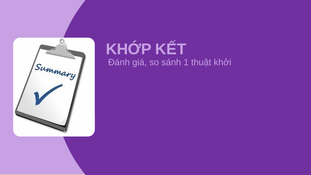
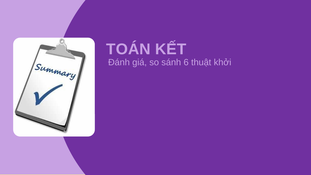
KHỚP: KHỚP -> TOÁN (128, 49)
1: 1 -> 6 (186, 62)
